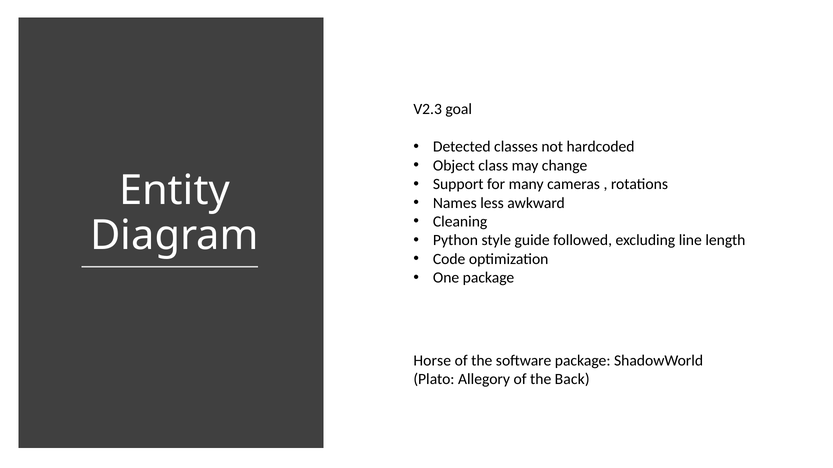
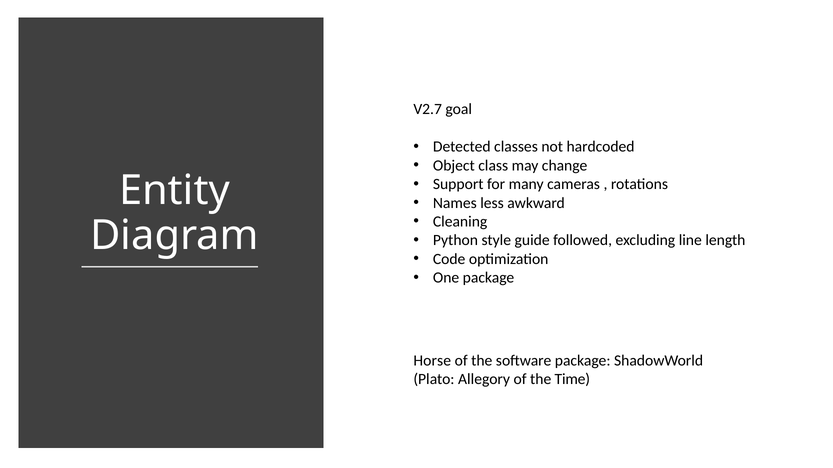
V2.3: V2.3 -> V2.7 (428, 109)
Back: Back -> Time (572, 380)
